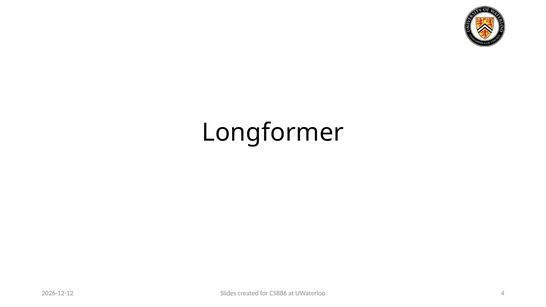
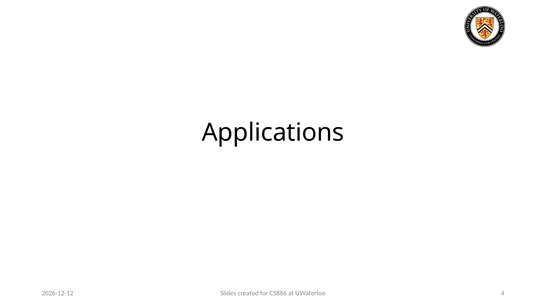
Longformer: Longformer -> Applications (273, 133)
